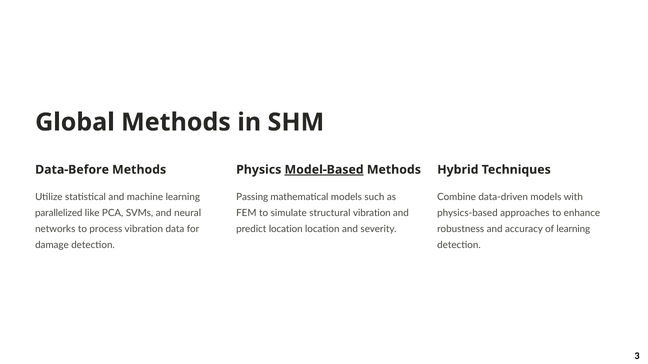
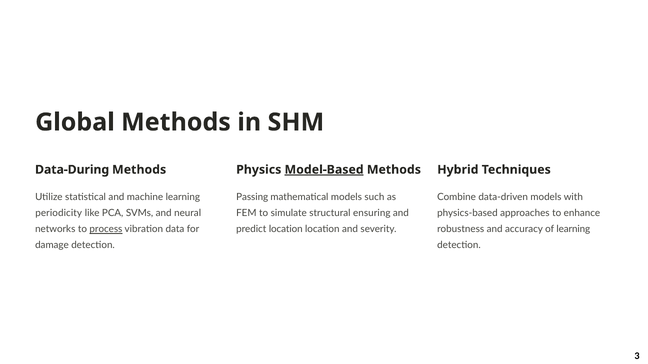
Data-Before: Data-Before -> Data-During (72, 170)
parallelized: parallelized -> periodicity (59, 214)
structural vibration: vibration -> ensuring (372, 214)
process underline: none -> present (106, 230)
